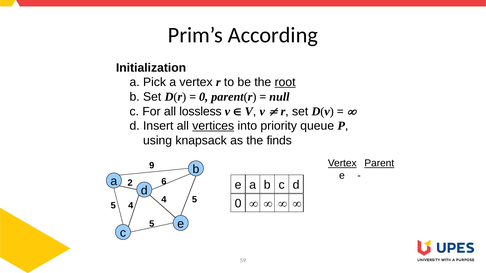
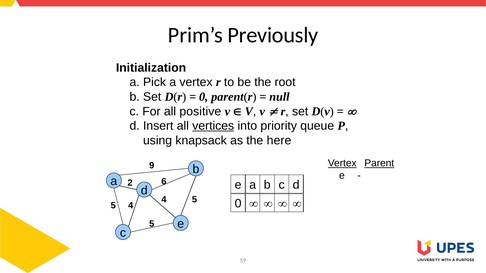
According: According -> Previously (273, 35)
root underline: present -> none (285, 82)
lossless: lossless -> positive (200, 111)
finds: finds -> here (279, 141)
